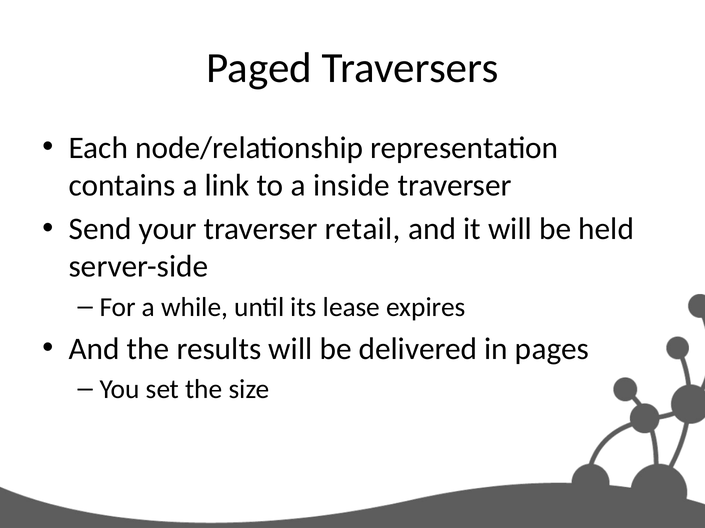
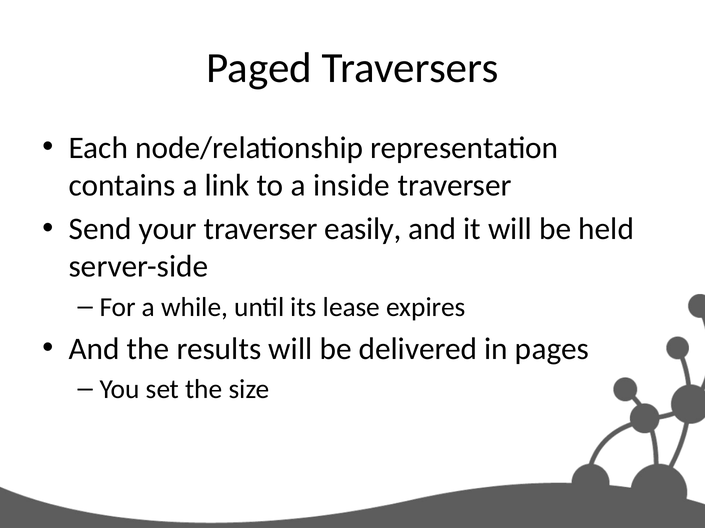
retail: retail -> easily (363, 229)
